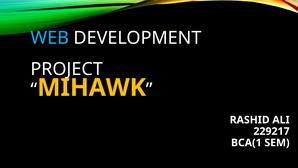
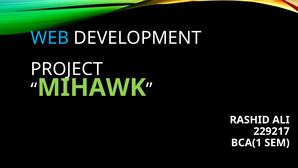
MIHAWK colour: yellow -> light green (92, 87)
